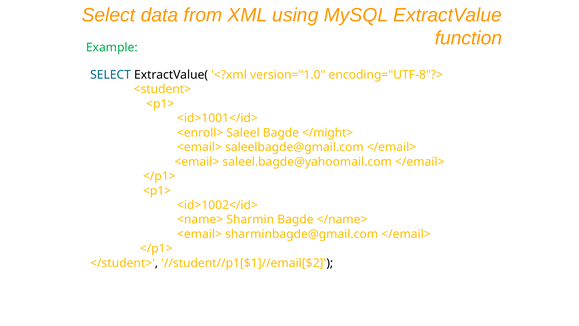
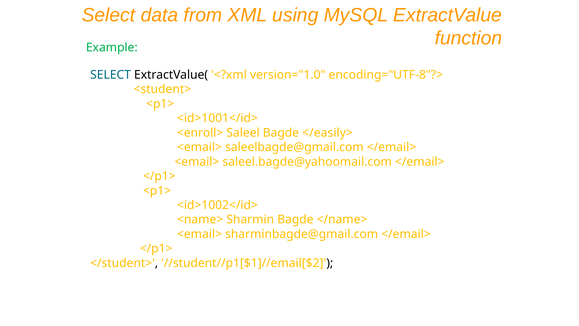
</might>: </might> -> </easily> (328, 133)
